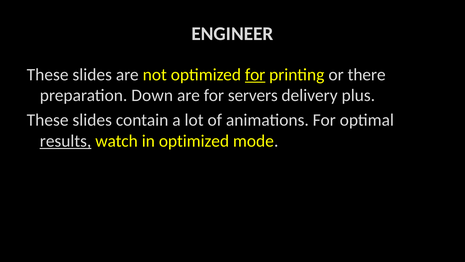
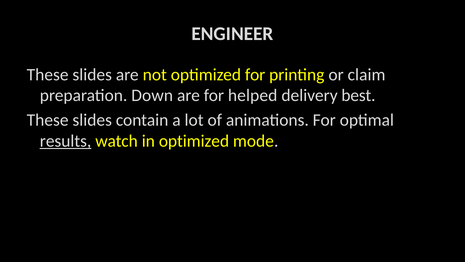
for underline: present -> none (255, 74)
there: there -> claim (367, 74)
servers: servers -> helped (253, 95)
plus: plus -> best (358, 95)
